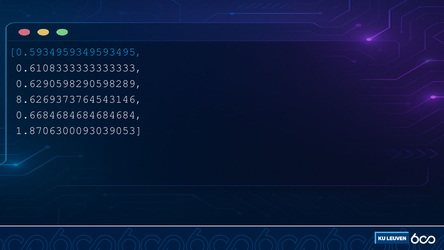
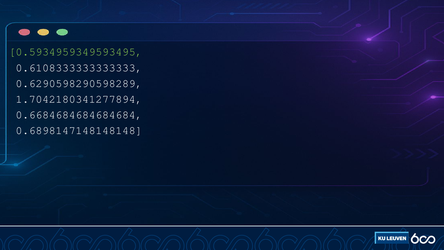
0.5934959349593495 colour: light blue -> light green (76, 52)
8.6269373764543146: 8.6269373764543146 -> 1.7042180341277894 (79, 99)
1.8706300093039053: 1.8706300093039053 -> 0.6898147148148148 (79, 131)
